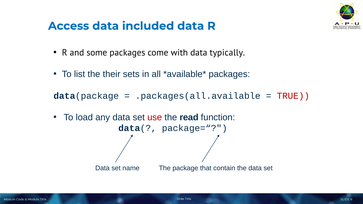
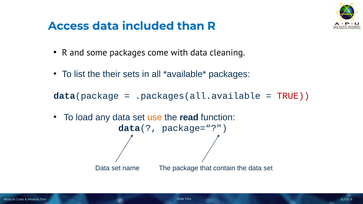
included data: data -> than (191, 26)
typically: typically -> cleaning (227, 53)
use colour: red -> orange (155, 117)
